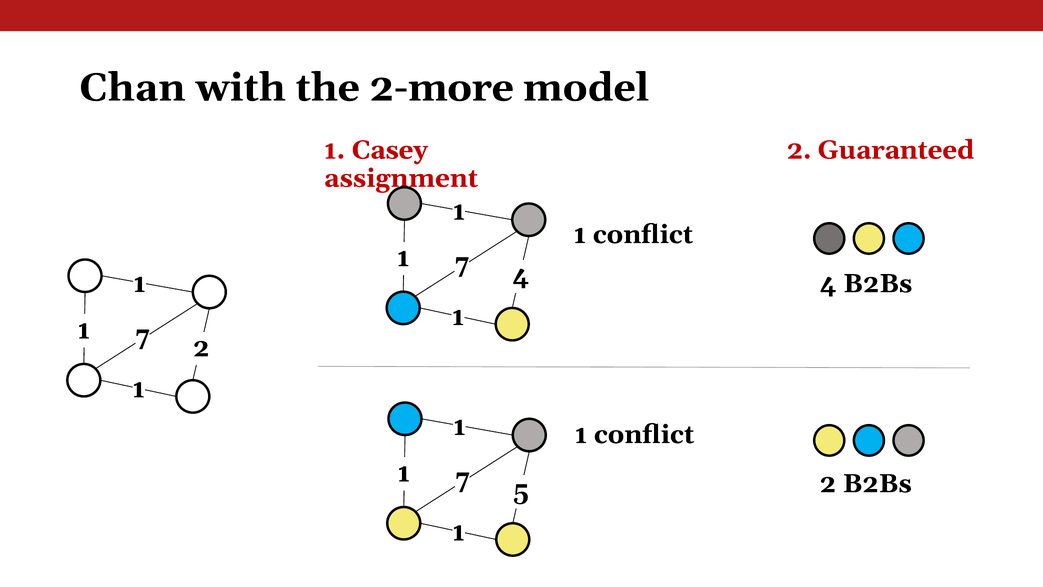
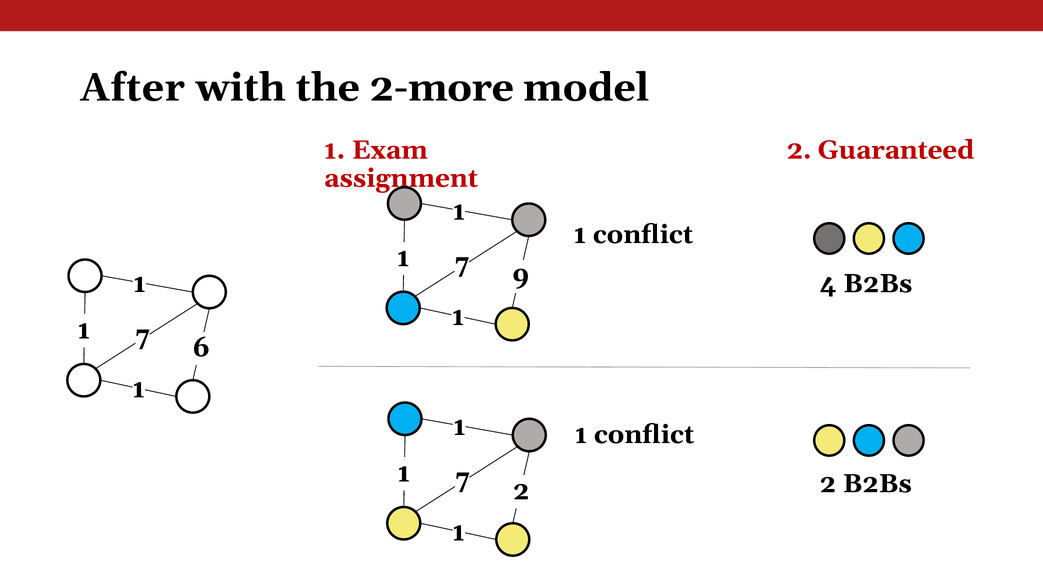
Chan: Chan -> After (132, 88)
Casey: Casey -> Exam (390, 150)
7 4: 4 -> 9 (521, 275)
7 2: 2 -> 6 (201, 347)
7 5: 5 -> 2 (521, 490)
